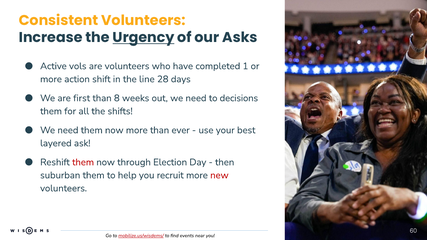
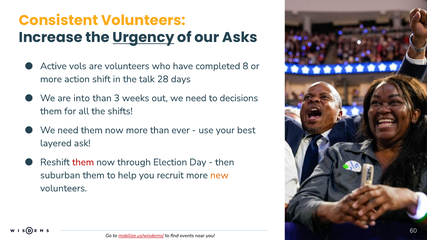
1: 1 -> 8 (245, 66)
line: line -> talk (147, 79)
first: first -> into (82, 98)
8: 8 -> 3 (117, 98)
new colour: red -> orange (219, 175)
